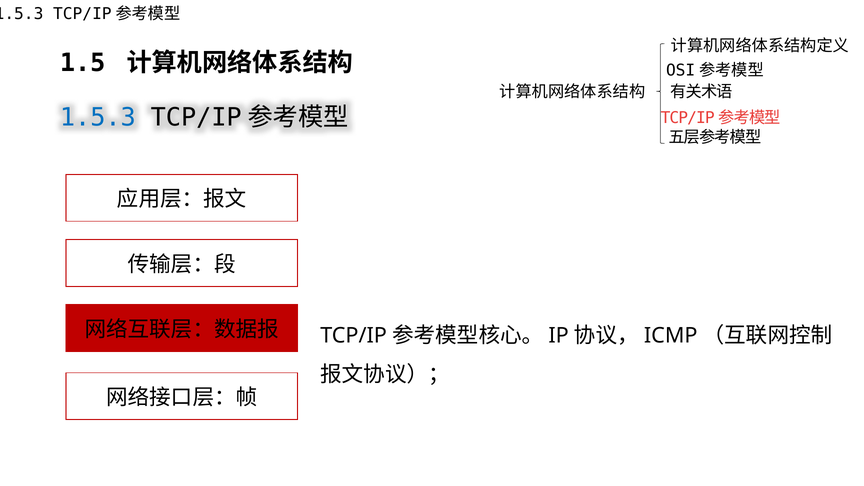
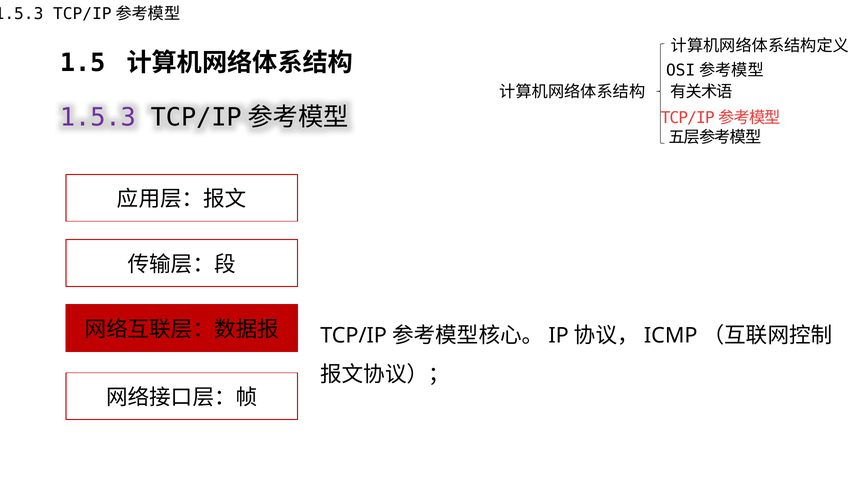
1.5.3 colour: blue -> purple (98, 118)
